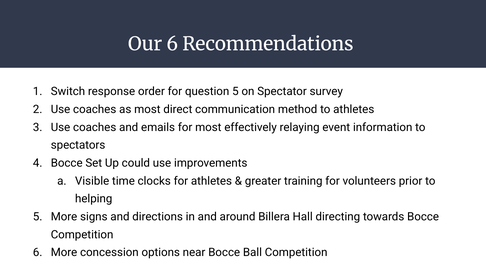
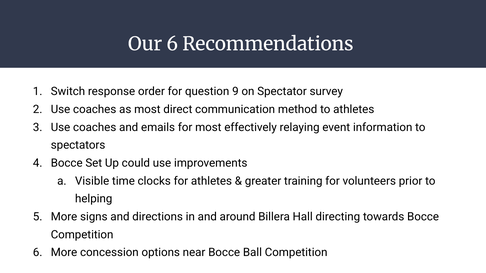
question 5: 5 -> 9 (235, 92)
